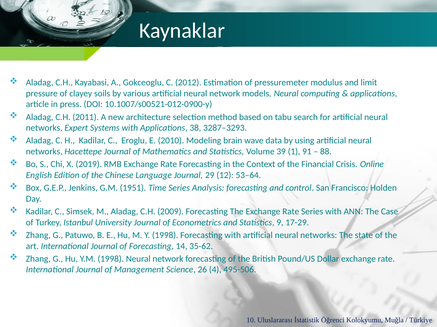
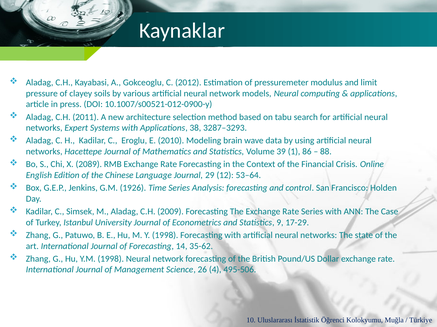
91: 91 -> 86 (307, 152)
2019: 2019 -> 2089 (89, 165)
1951: 1951 -> 1926 (133, 188)
